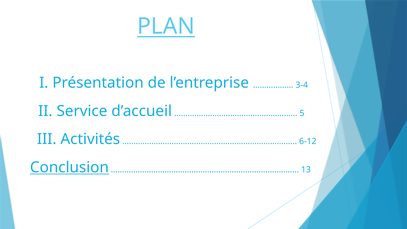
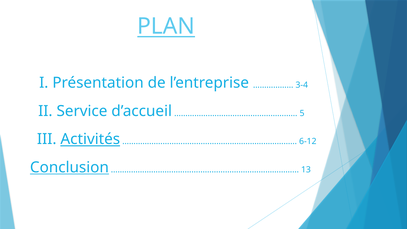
Activités underline: none -> present (90, 139)
